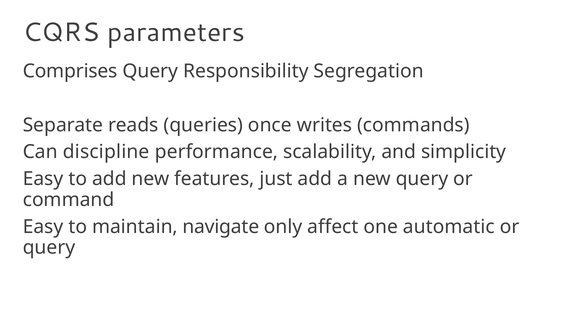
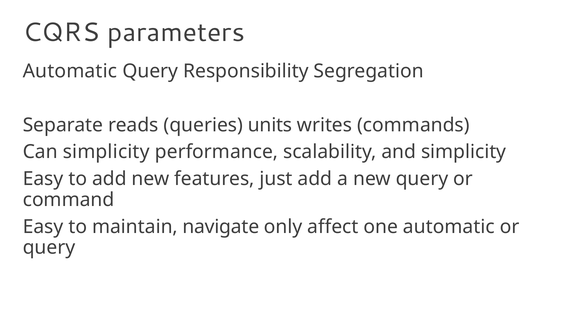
Comprises: Comprises -> Automatic (70, 71)
once: once -> units (270, 125)
Can discipline: discipline -> simplicity (106, 152)
